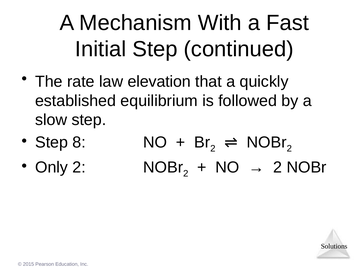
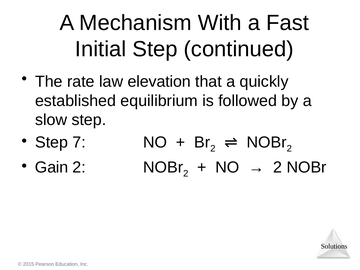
8: 8 -> 7 (79, 142)
Only: Only -> Gain (52, 167)
